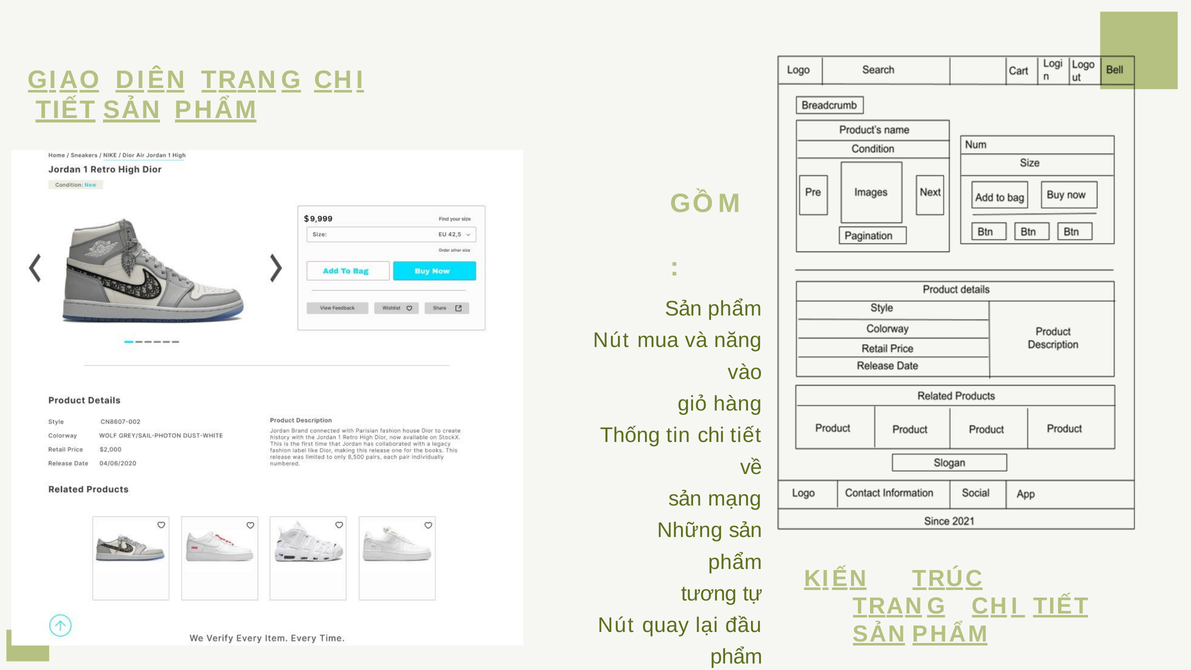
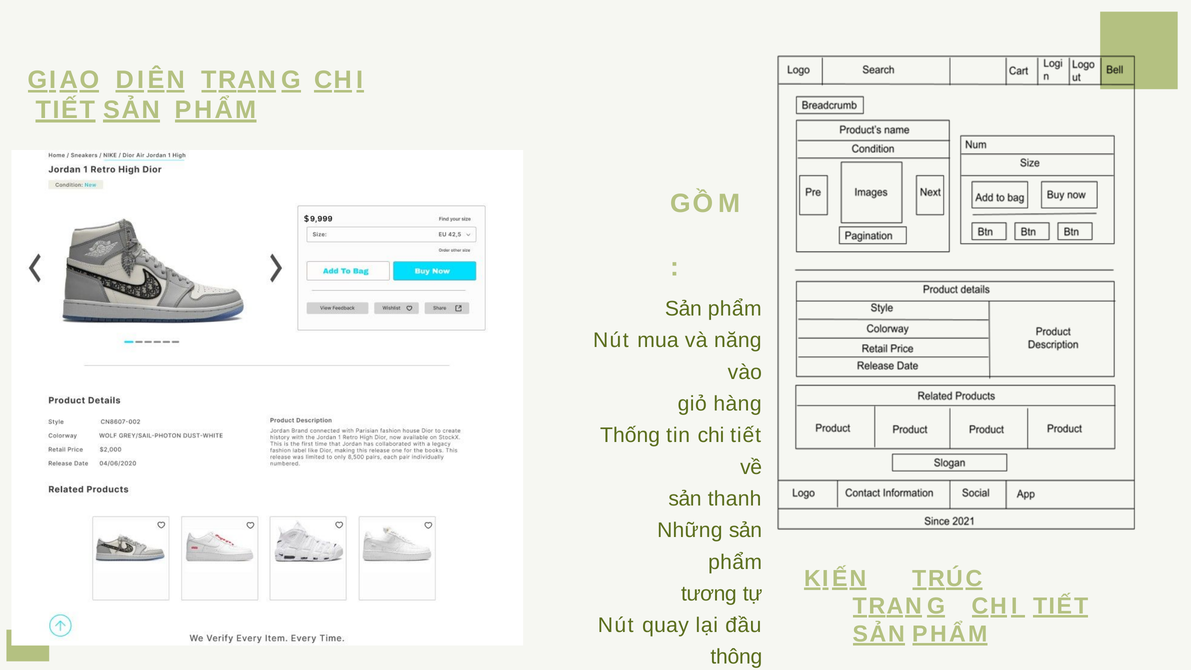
mạng: mạng -> thanh (735, 499)
phẩm: phẩm -> thông (736, 657)
